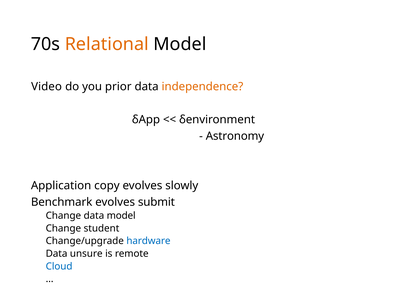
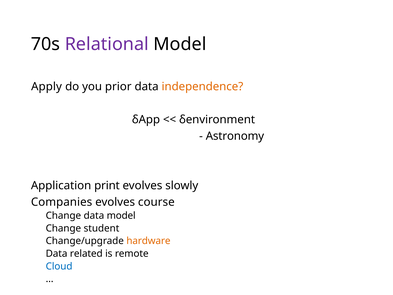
Relational colour: orange -> purple (107, 44)
Video: Video -> Apply (47, 87)
copy: copy -> print (107, 185)
Benchmark: Benchmark -> Companies (62, 202)
submit: submit -> course (156, 202)
hardware colour: blue -> orange (148, 241)
unsure: unsure -> related (86, 253)
